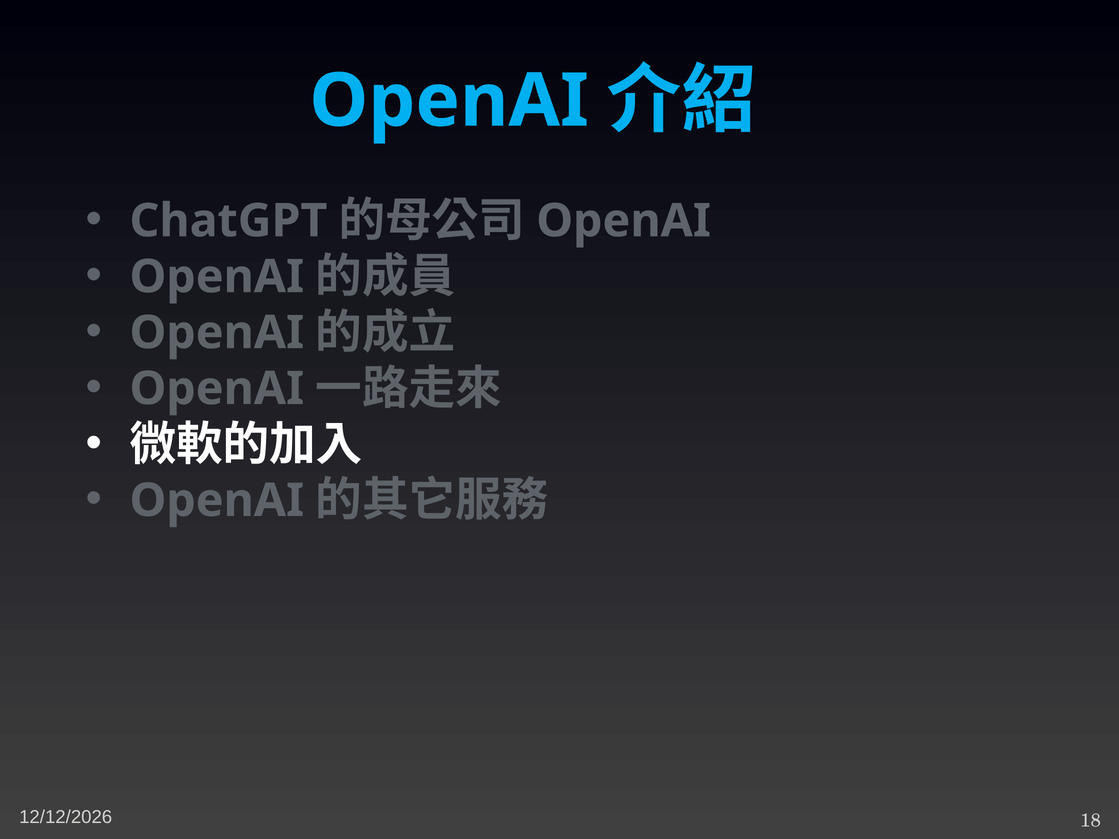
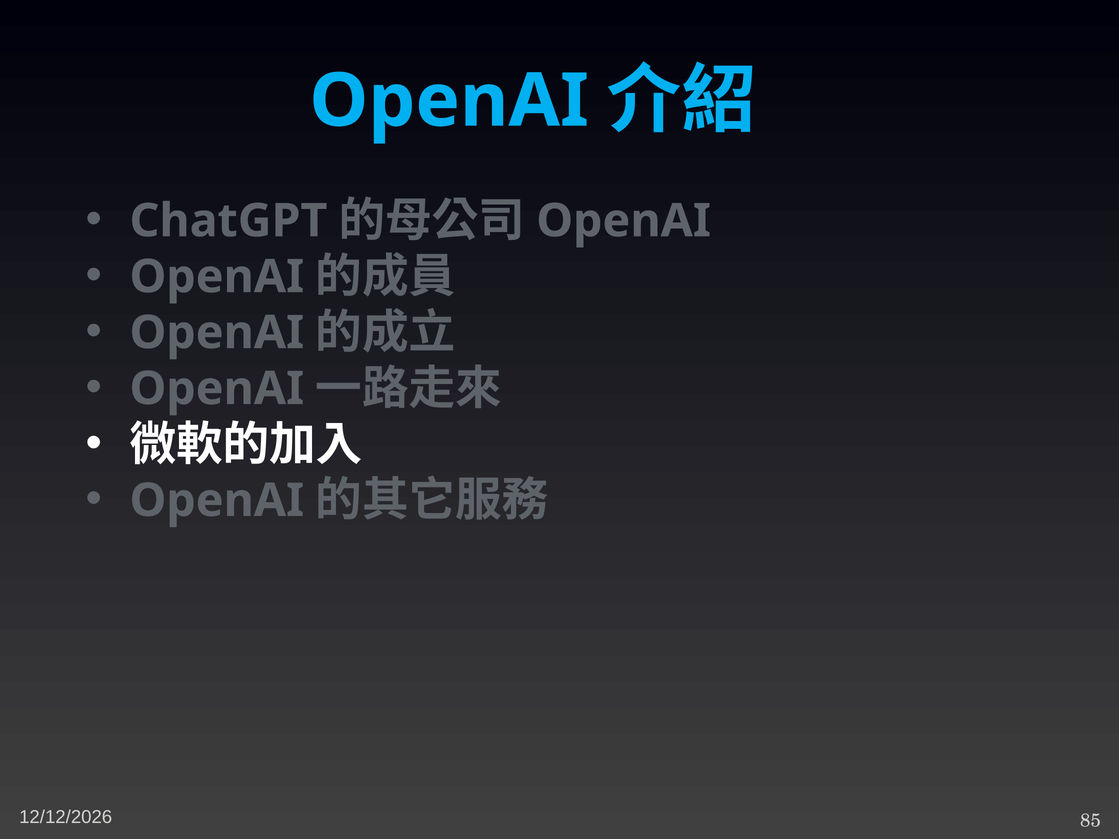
18: 18 -> 85 (1091, 821)
